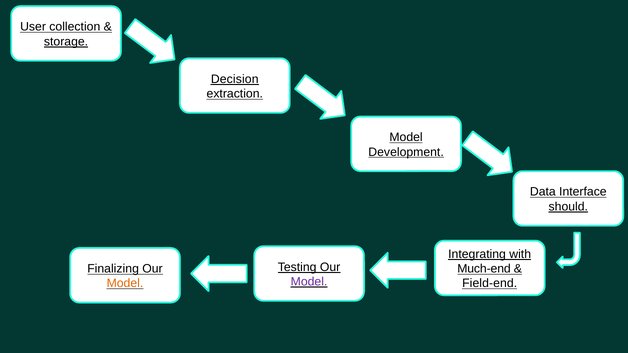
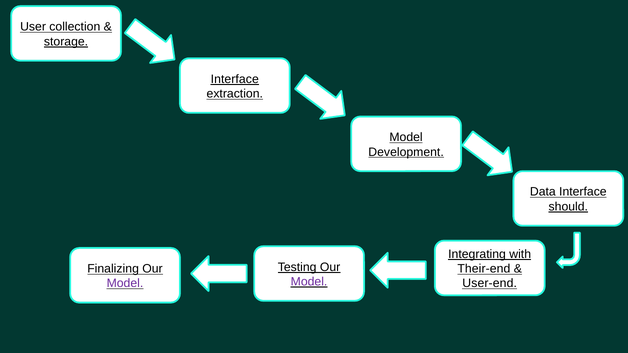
Decision: Decision -> Interface (235, 79)
Much-end: Much-end -> Their-end (484, 269)
Model colour: orange -> purple (125, 284)
Field-end: Field-end -> User-end (490, 284)
